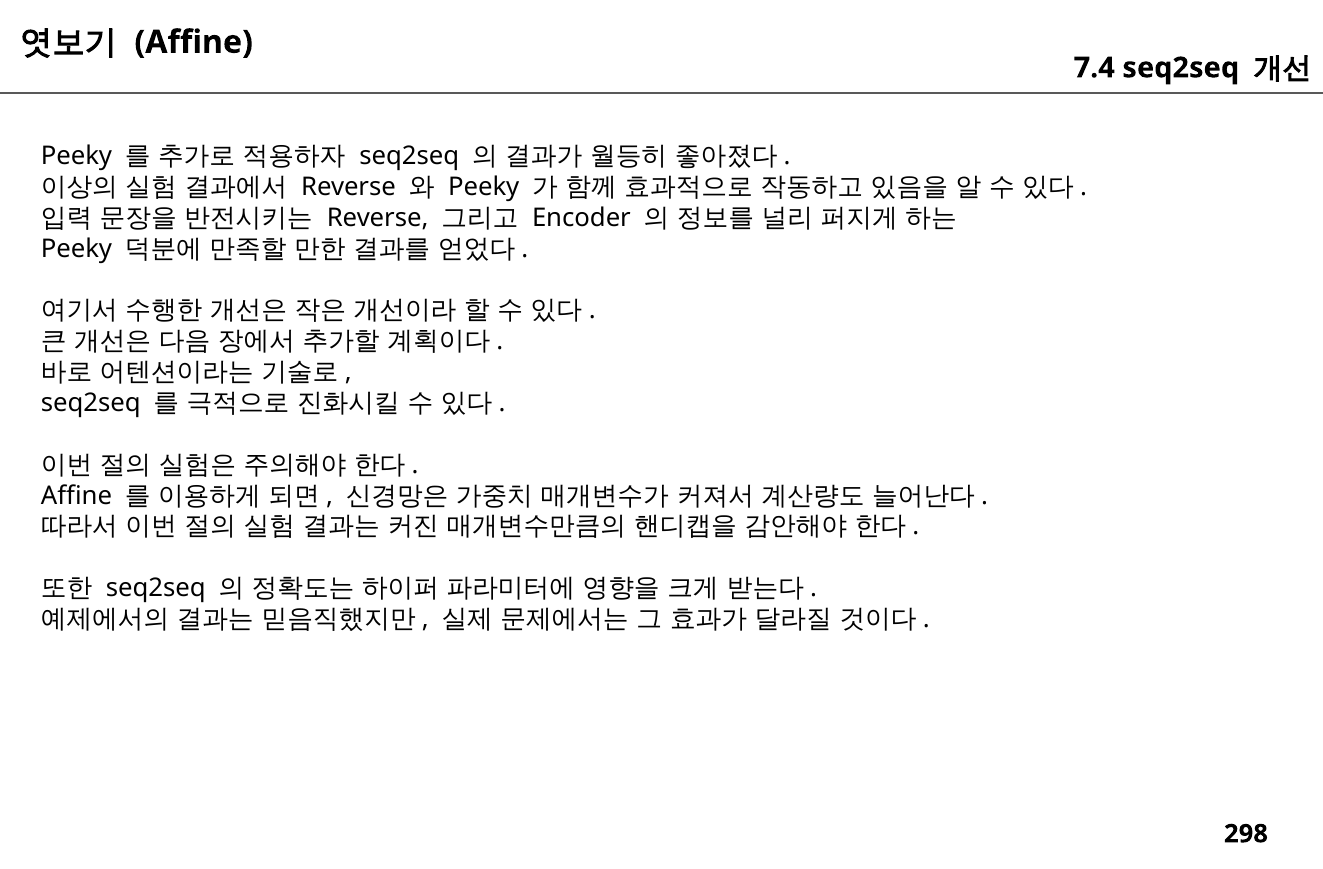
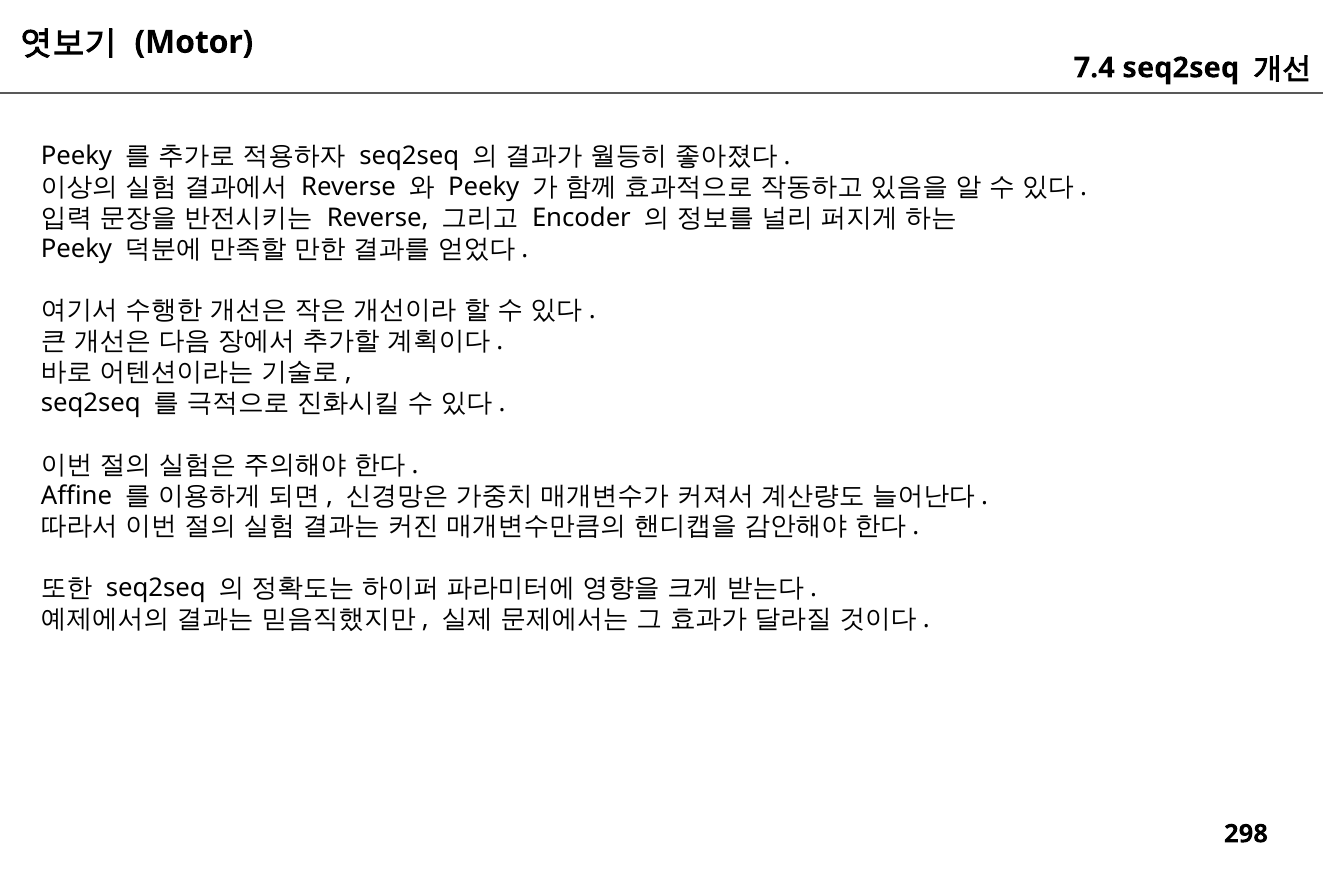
Affine: Affine -> Motor (194, 42)
